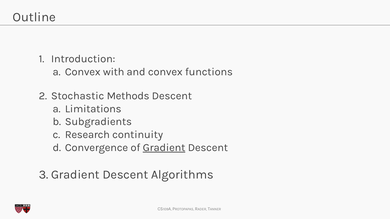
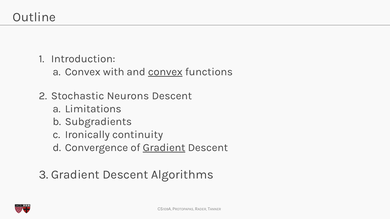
convex underline: none -> present (165, 72)
Methods: Methods -> Neurons (128, 96)
Research: Research -> Ironically (87, 135)
